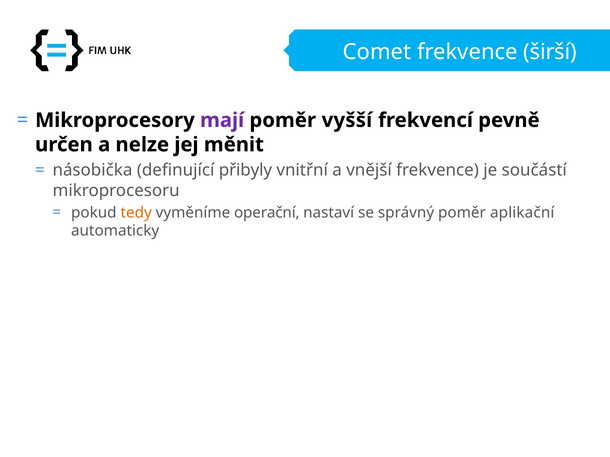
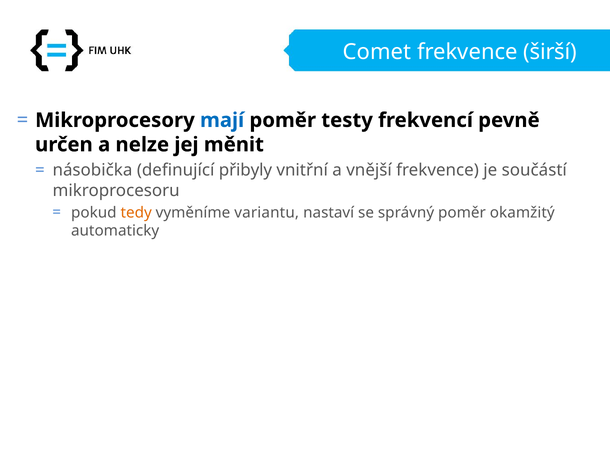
mají colour: purple -> blue (222, 120)
vyšší: vyšší -> testy (347, 120)
operační: operační -> variantu (267, 213)
aplikační: aplikační -> okamžitý (522, 213)
